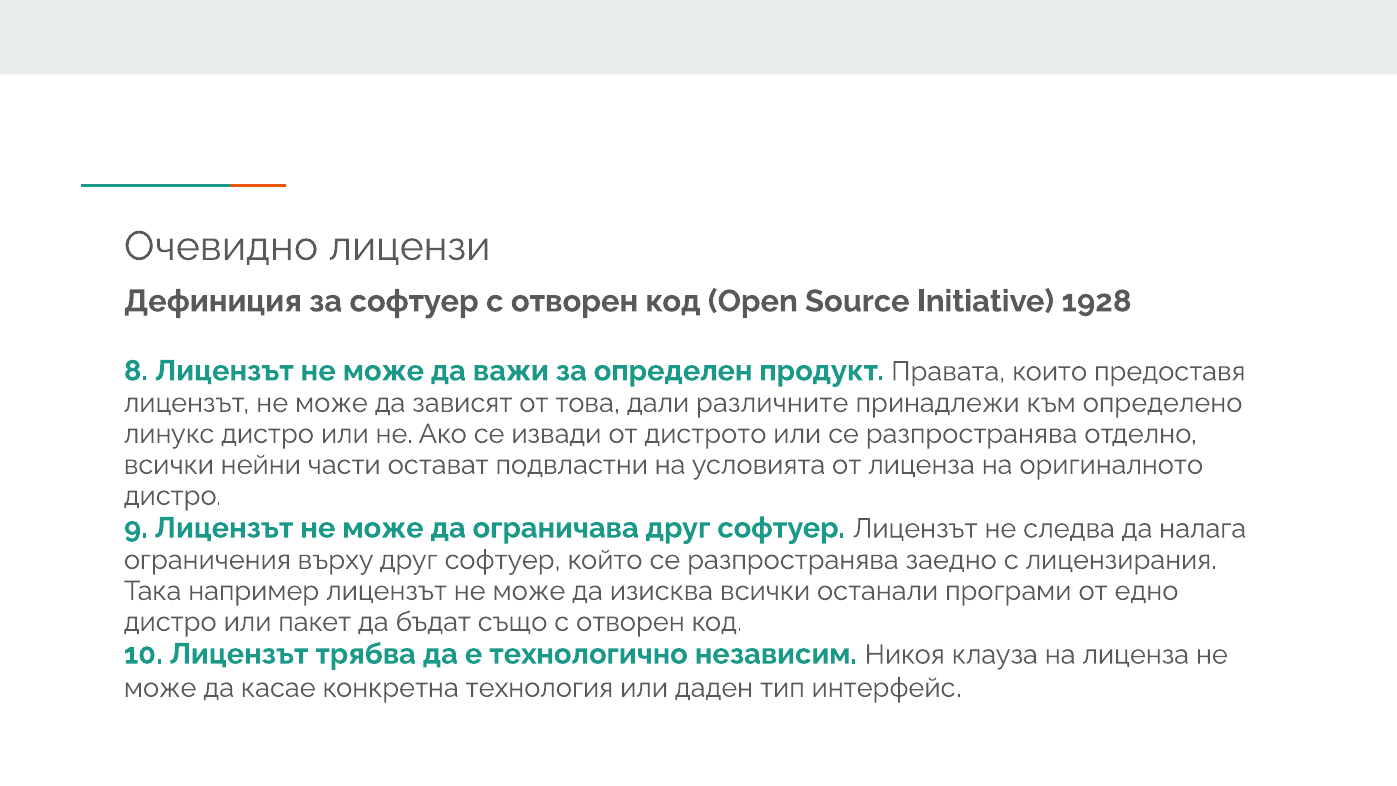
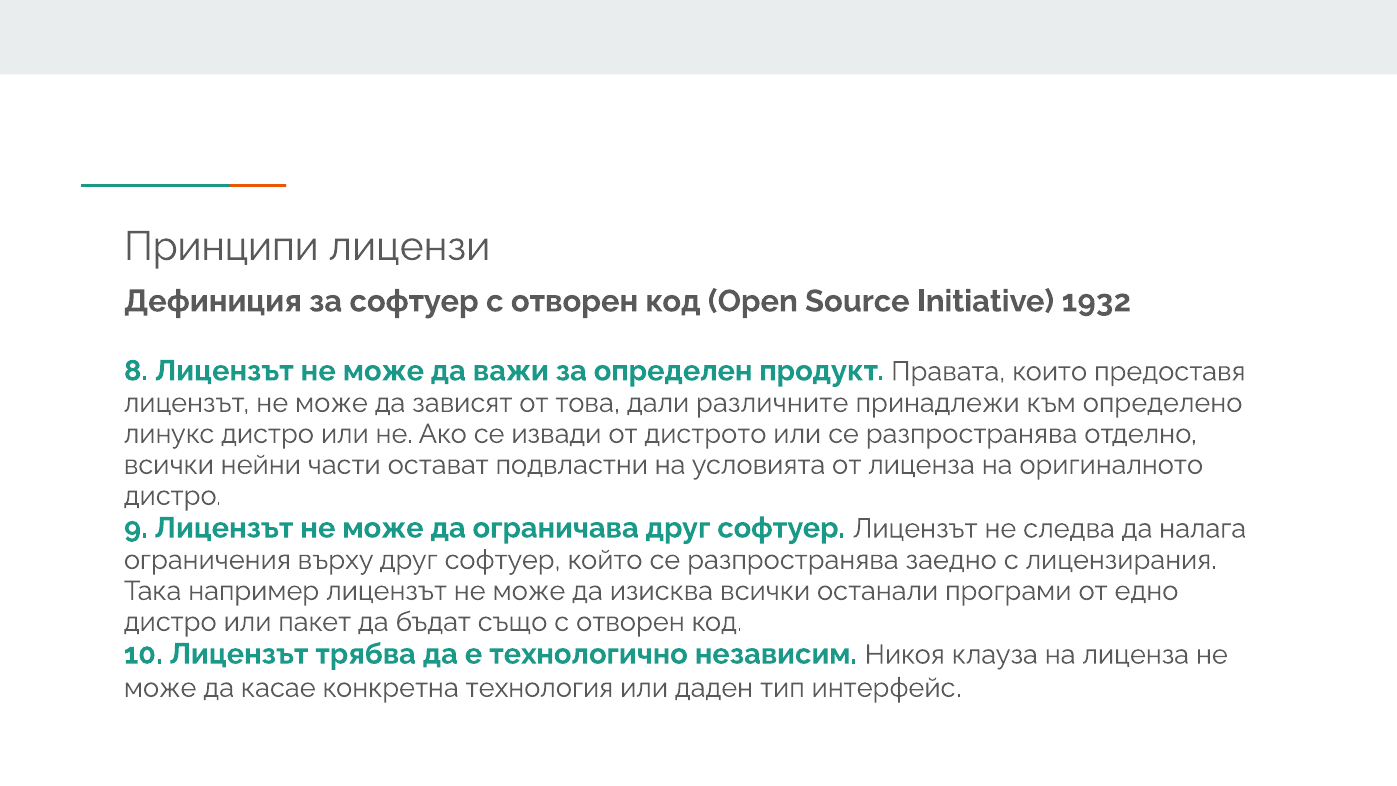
Очевидно: Очевидно -> Принципи (221, 246)
1928: 1928 -> 1932 (1096, 301)
